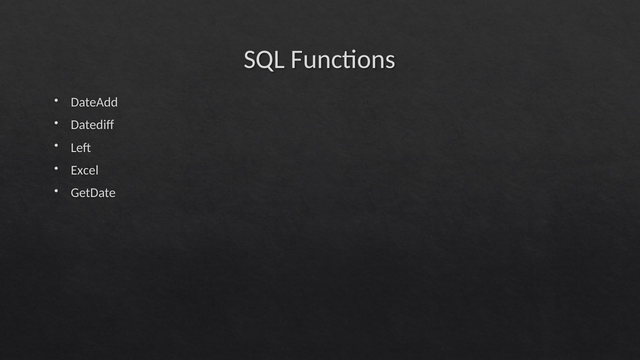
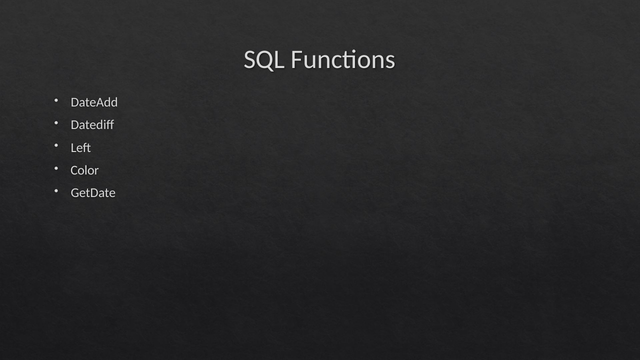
Excel: Excel -> Color (85, 170)
